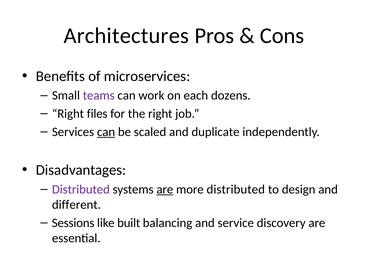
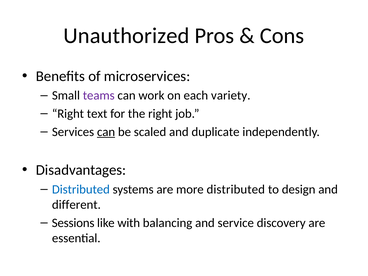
Architectures: Architectures -> Unauthorized (126, 36)
dozens: dozens -> variety (231, 95)
files: files -> text (97, 114)
Distributed colour: purple -> blue (81, 189)
are underline: present -> none (165, 189)
built: built -> with (129, 223)
